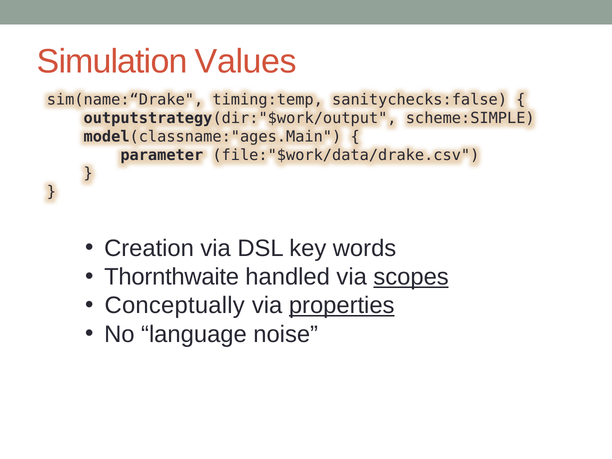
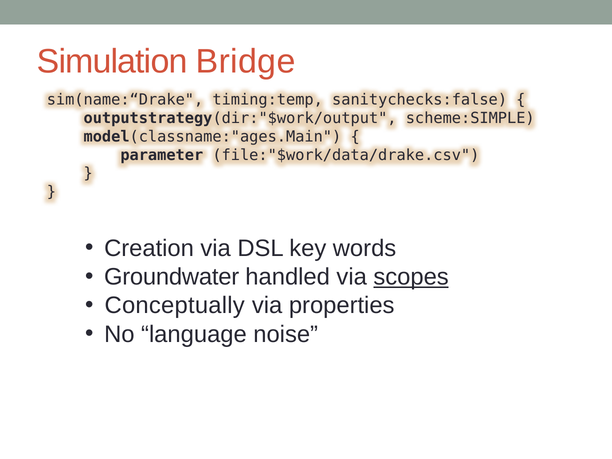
Values: Values -> Bridge (246, 61)
Thornthwaite: Thornthwaite -> Groundwater (172, 277)
properties underline: present -> none (342, 306)
